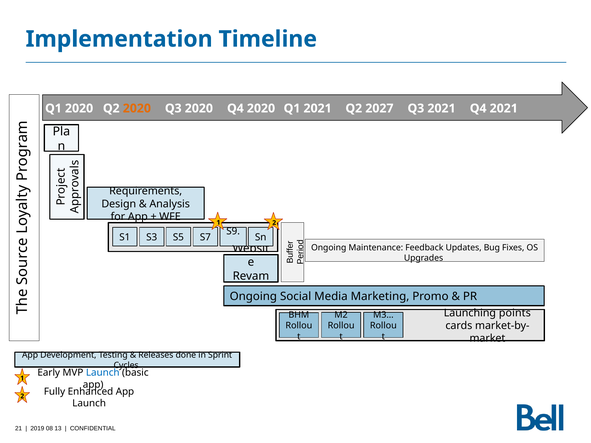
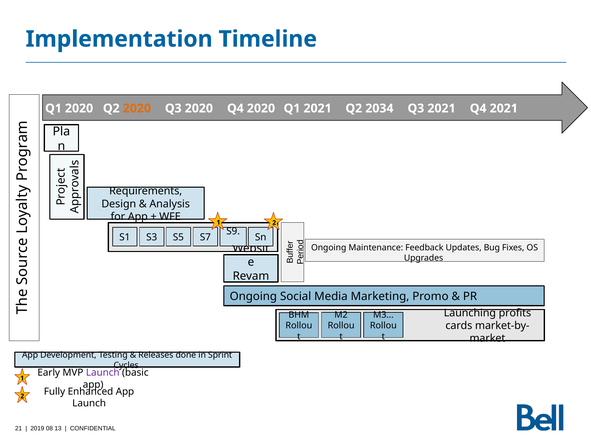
2027: 2027 -> 2034 (379, 108)
points: points -> profits (515, 313)
Launch colour: blue -> purple (103, 373)
